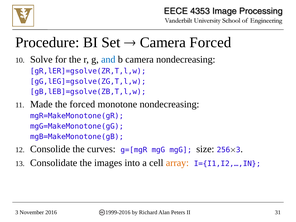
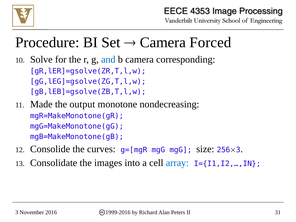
camera nondecreasing: nondecreasing -> corresponding (186, 59)
the forced: forced -> output (82, 104)
array colour: orange -> blue (177, 163)
